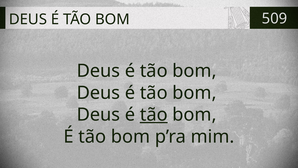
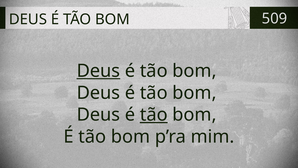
Deus underline: none -> present (98, 71)
